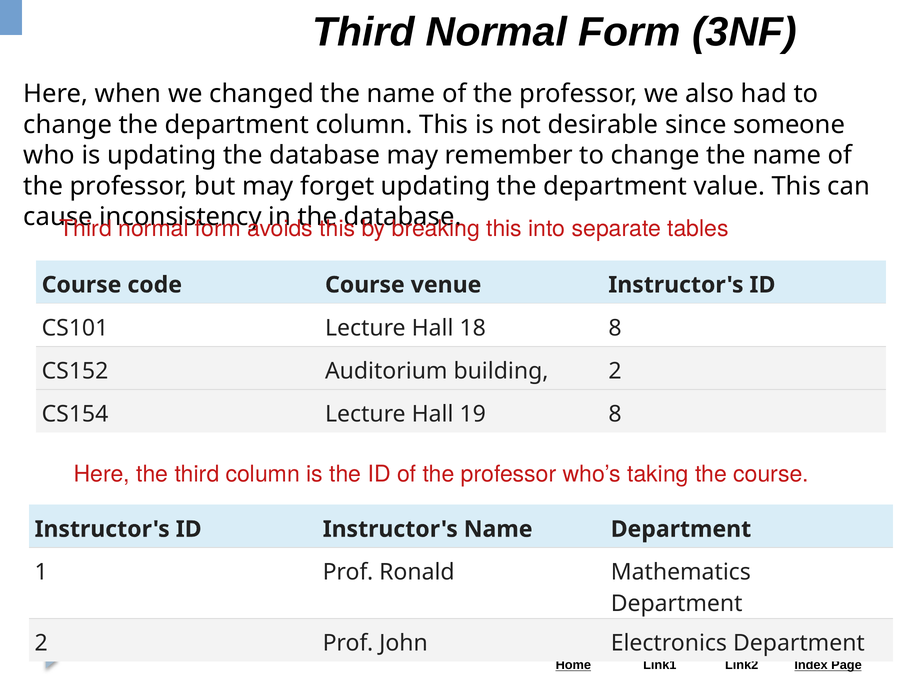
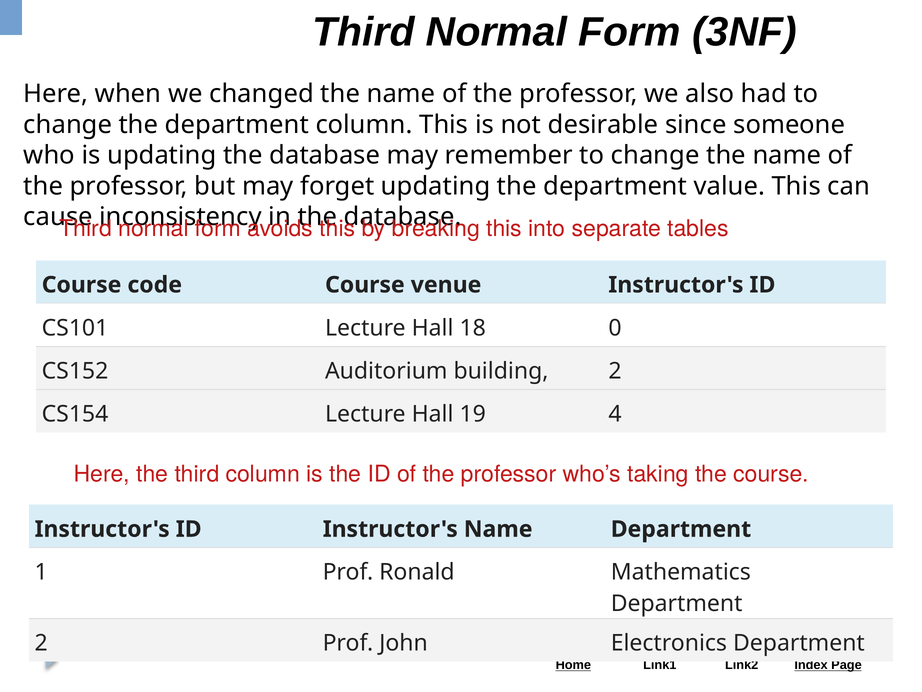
18 8: 8 -> 0 (615, 328)
19 8: 8 -> 4 (615, 414)
